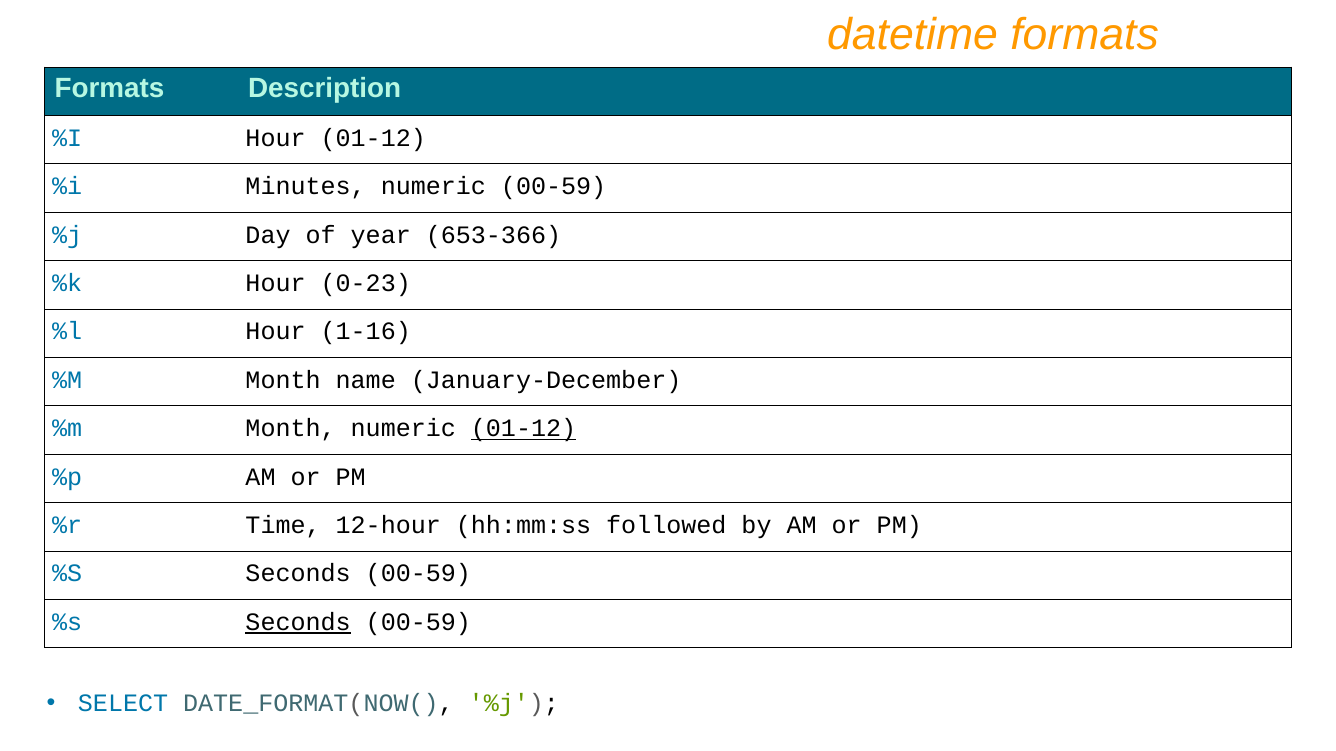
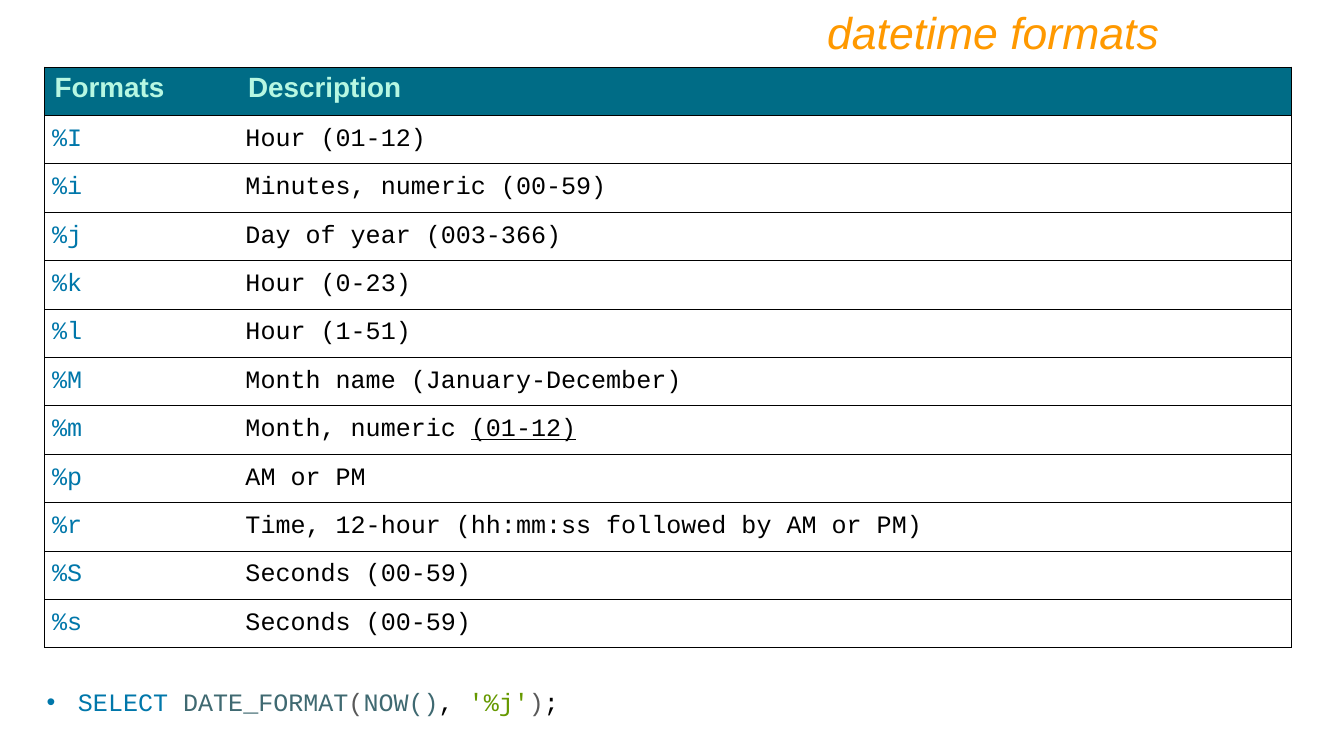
653-366: 653-366 -> 003-366 (493, 235)
1-16: 1-16 -> 1-51 (366, 332)
Seconds underline: present -> none (298, 623)
